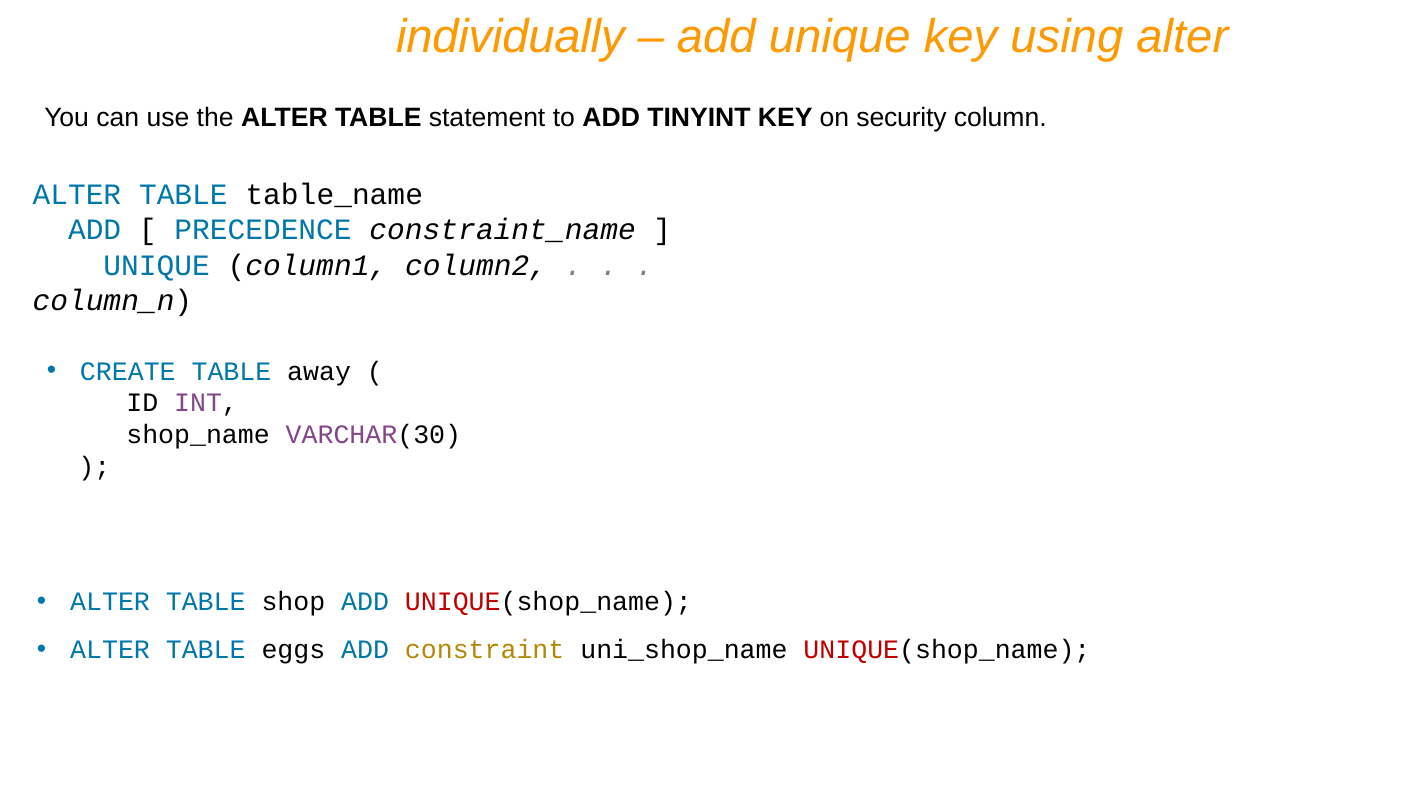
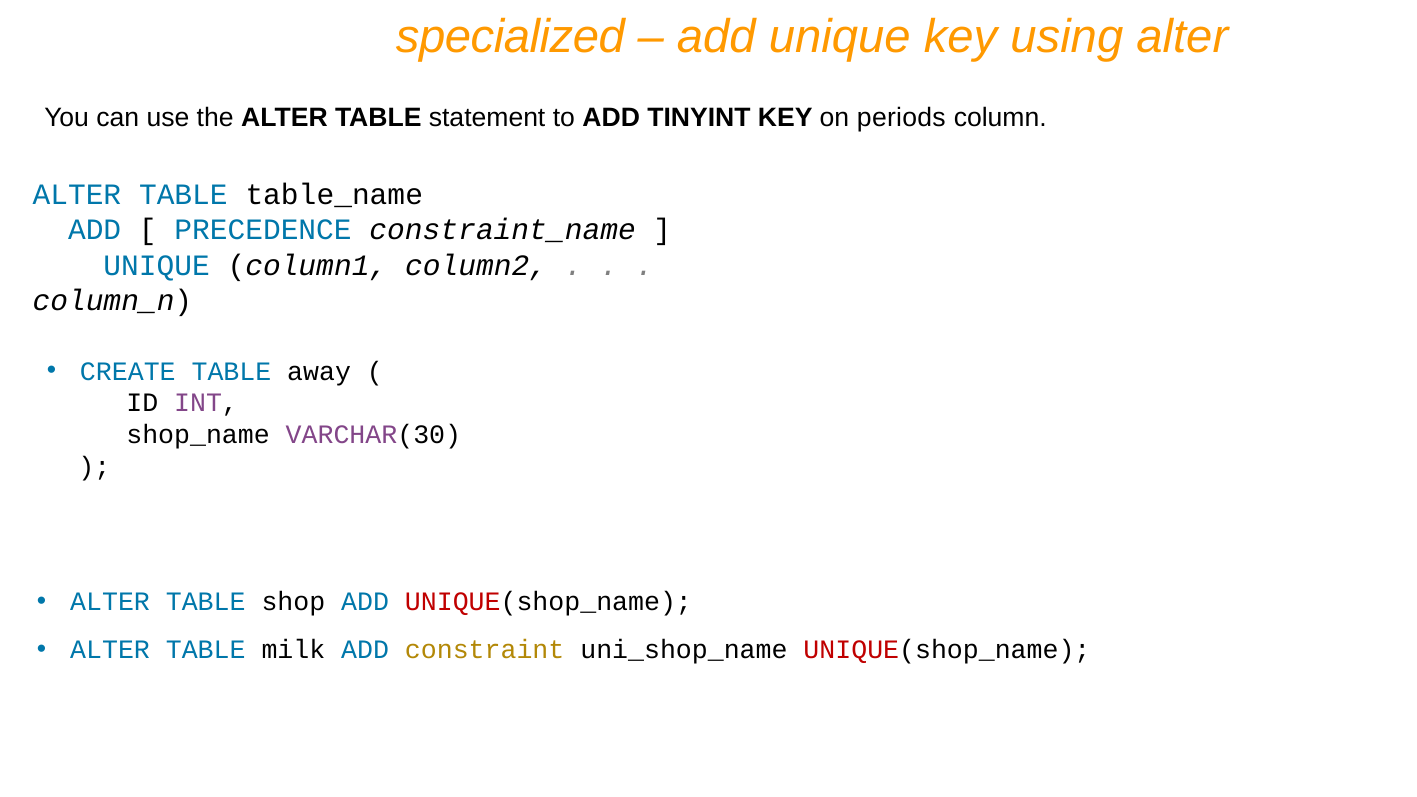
individually: individually -> specialized (510, 37)
security: security -> periods (901, 118)
eggs: eggs -> milk (293, 650)
